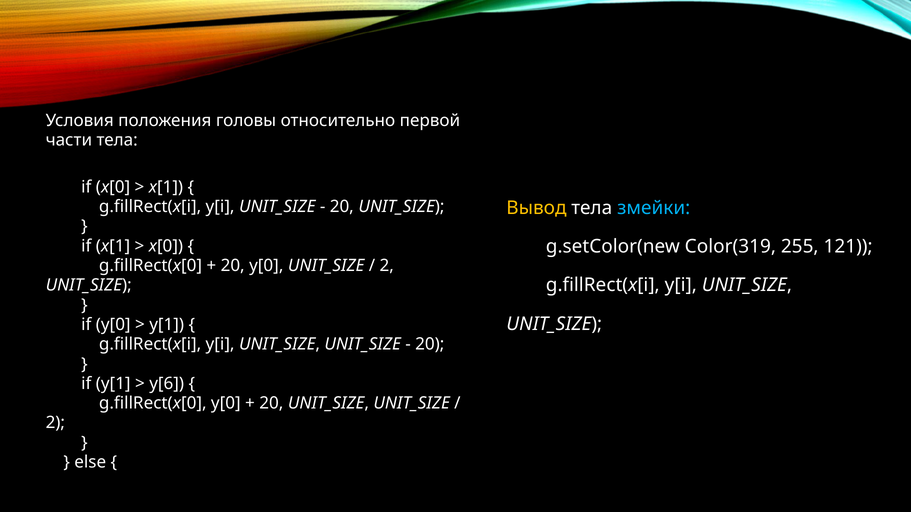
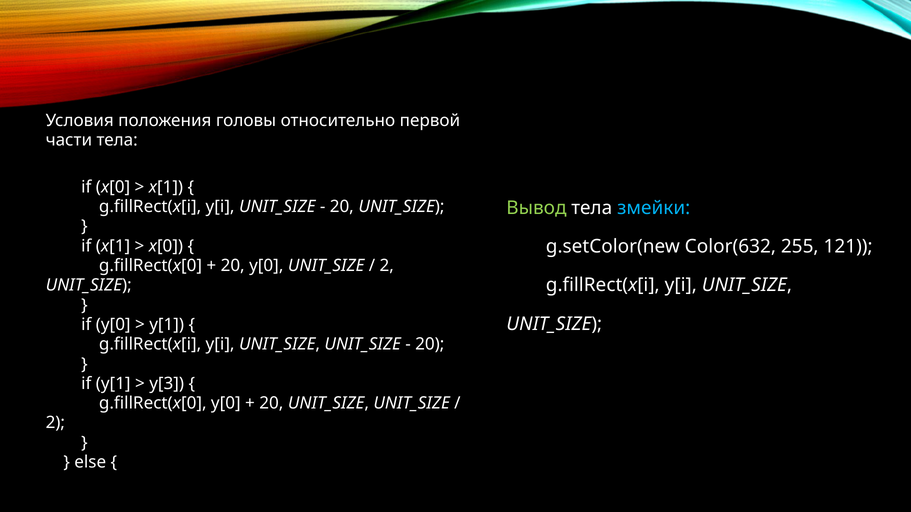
Вывод colour: yellow -> light green (536, 208)
Color(319: Color(319 -> Color(632 (730, 247)
y[6: y[6 -> y[3 (167, 384)
